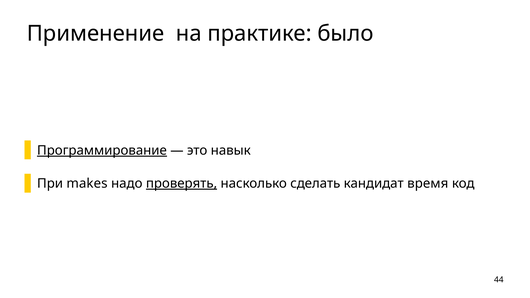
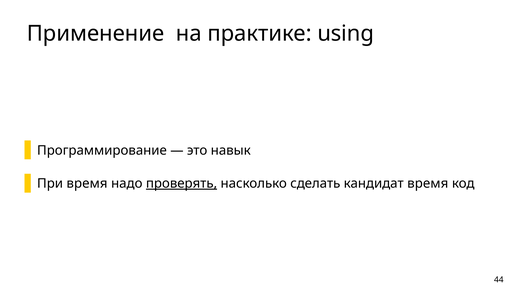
было: было -> using (346, 33)
Программирование underline: present -> none (102, 150)
При makes: makes -> время (87, 184)
